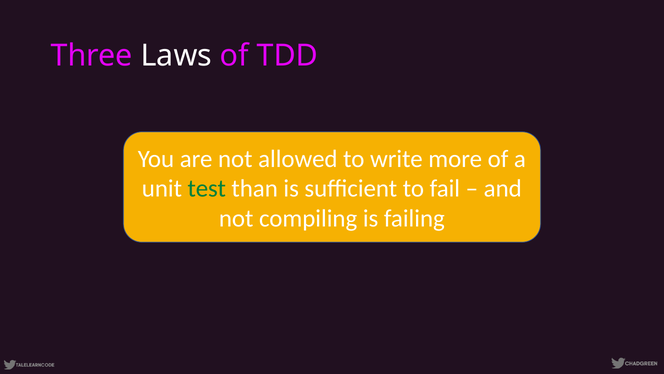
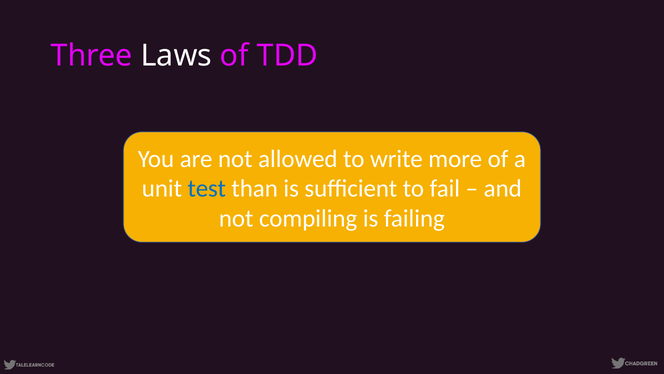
test colour: green -> blue (207, 188)
